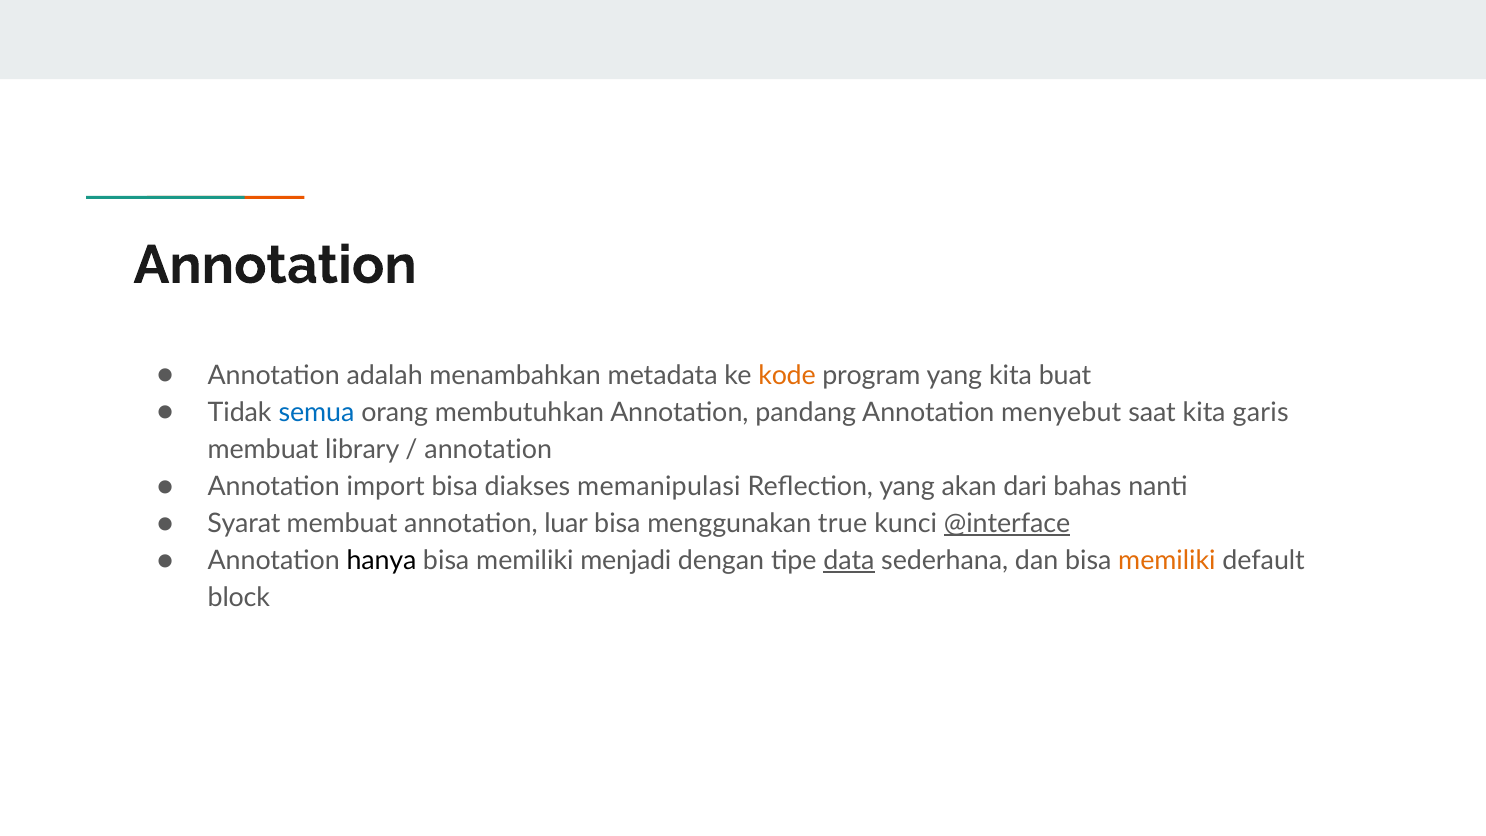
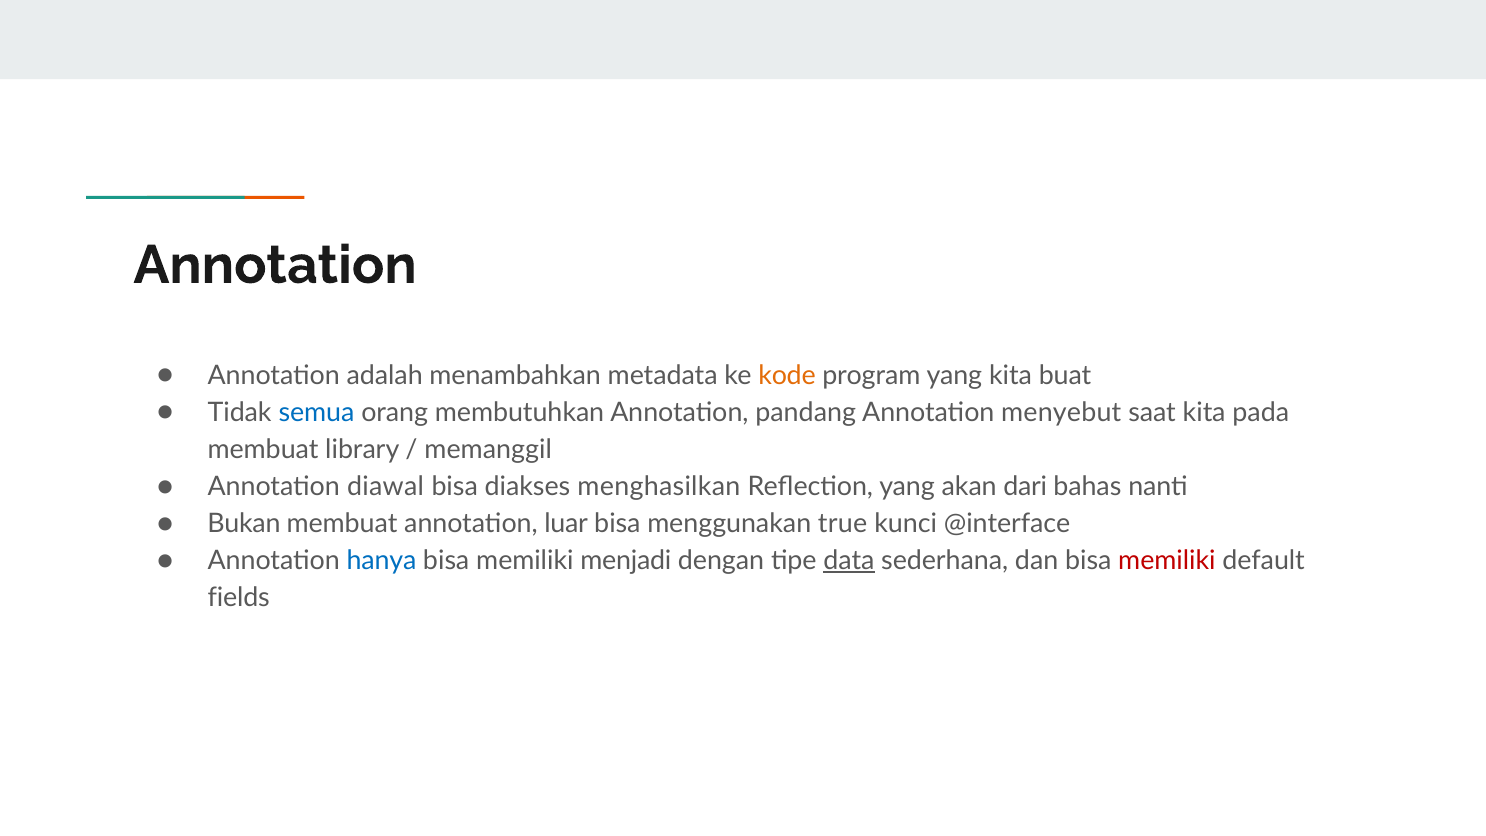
garis: garis -> pada (1261, 413)
annotation: annotation -> memanggil (488, 450)
import: import -> diawal (386, 487)
memanipulasi: memanipulasi -> menghasilkan (659, 487)
Syarat: Syarat -> Bukan (244, 524)
@interface underline: present -> none (1007, 524)
hanya colour: black -> blue (382, 561)
memiliki colour: orange -> red (1167, 561)
block: block -> fields (239, 598)
